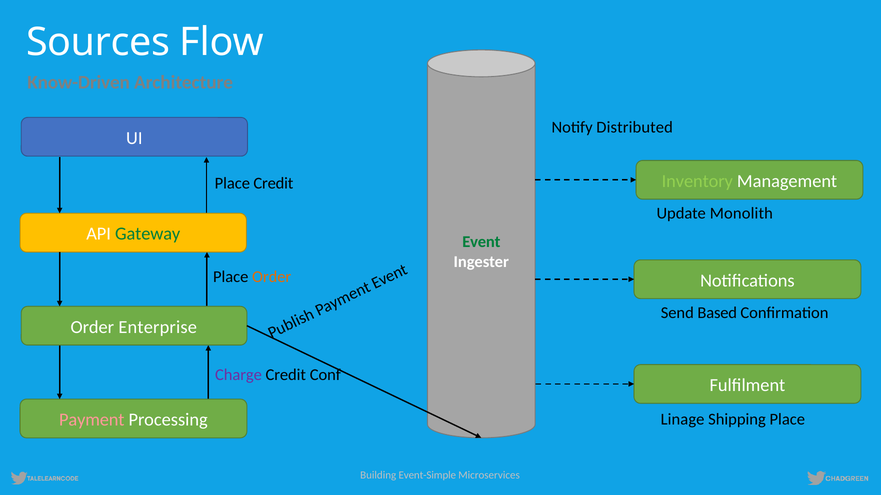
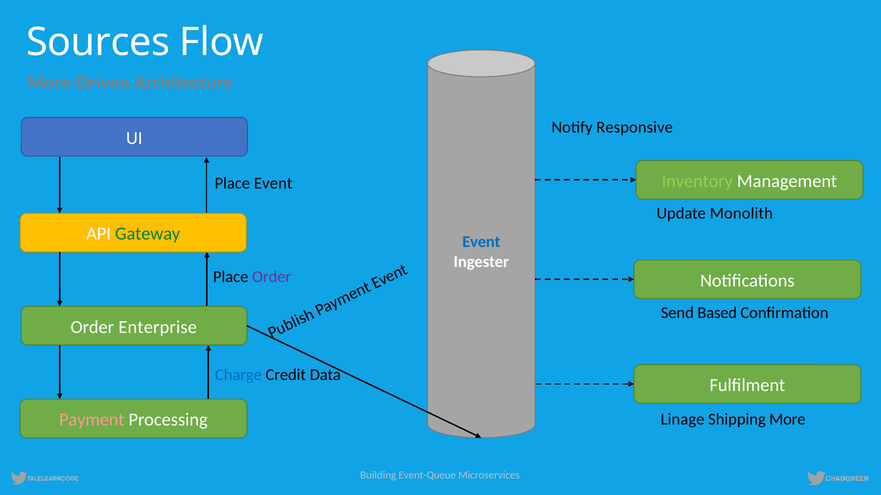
Know-Driven: Know-Driven -> More-Driven (79, 82)
Distributed: Distributed -> Responsive (635, 128)
Place Credit: Credit -> Event (273, 184)
Event colour: green -> blue (481, 242)
Order colour: orange -> purple (272, 277)
Charge colour: purple -> blue (239, 375)
Conf: Conf -> Data (325, 375)
Shipping Place: Place -> More (787, 420)
Event-Simple: Event-Simple -> Event-Queue (427, 476)
